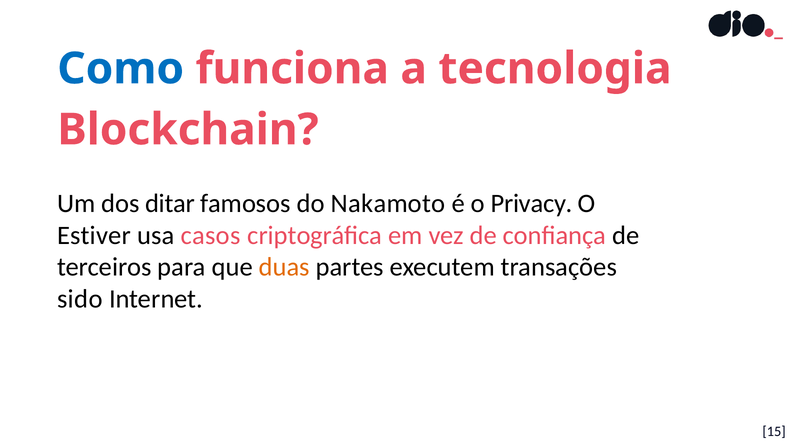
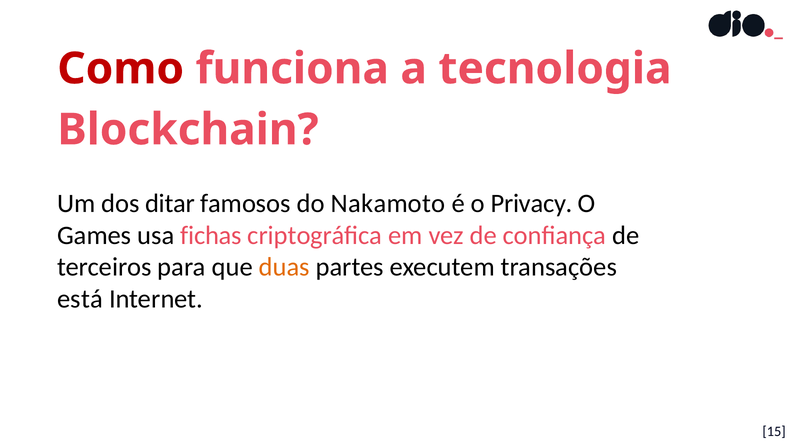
Como colour: blue -> red (121, 69)
Estiver: Estiver -> Games (94, 236)
casos: casos -> fichas (211, 236)
sido: sido -> está (80, 299)
